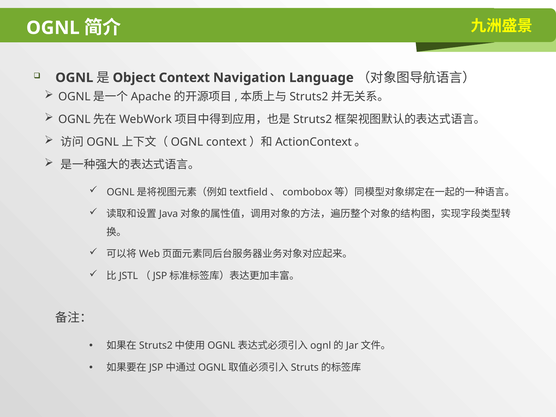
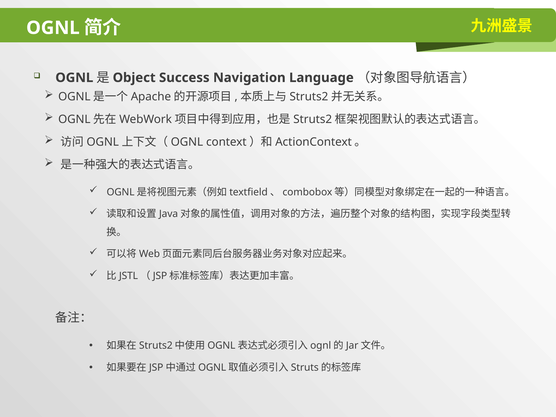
Context: Context -> Success (184, 78)
